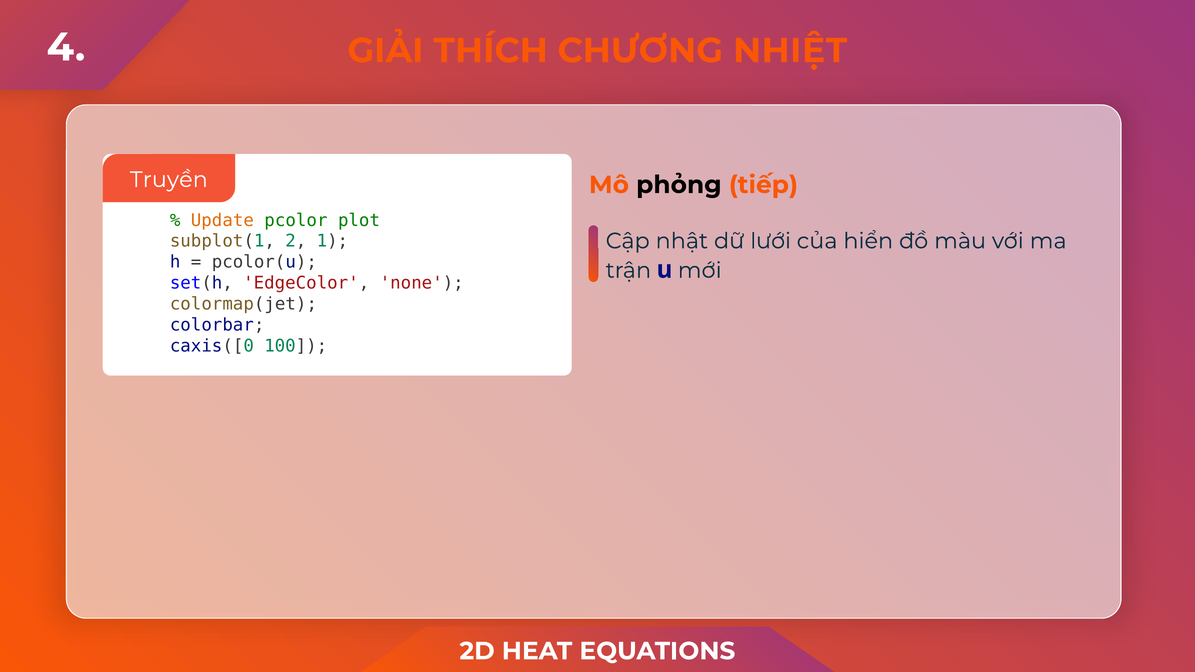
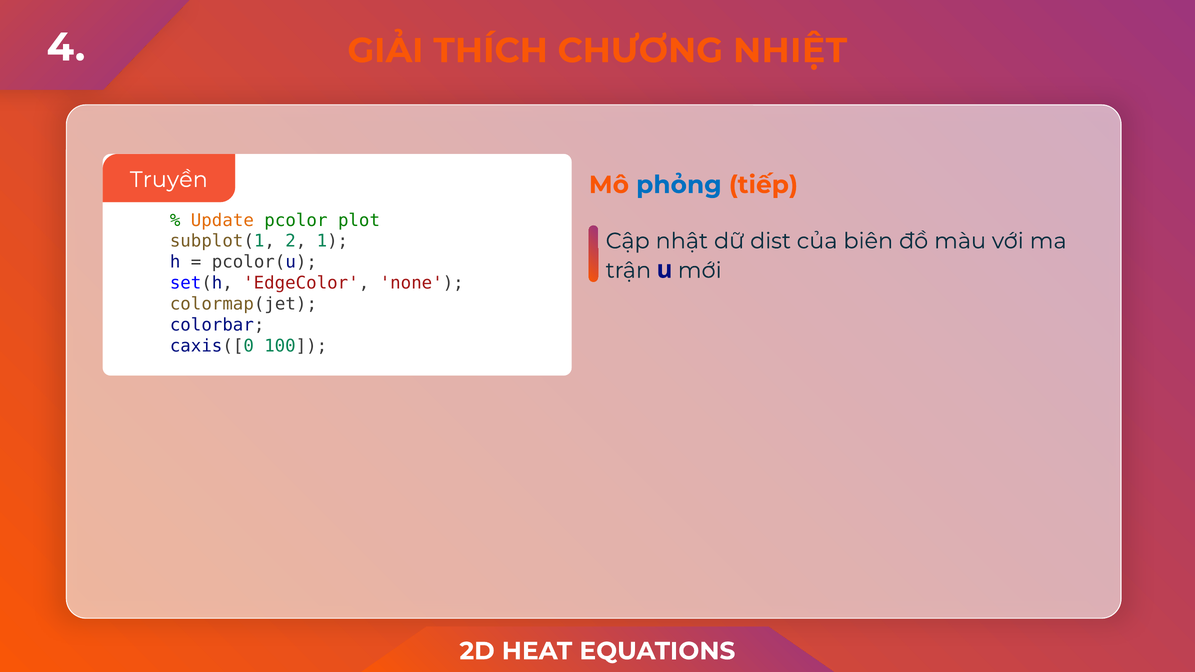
phỏng colour: black -> blue (679, 185)
lưới: lưới -> dist (771, 241)
hiển: hiển -> biên (868, 241)
